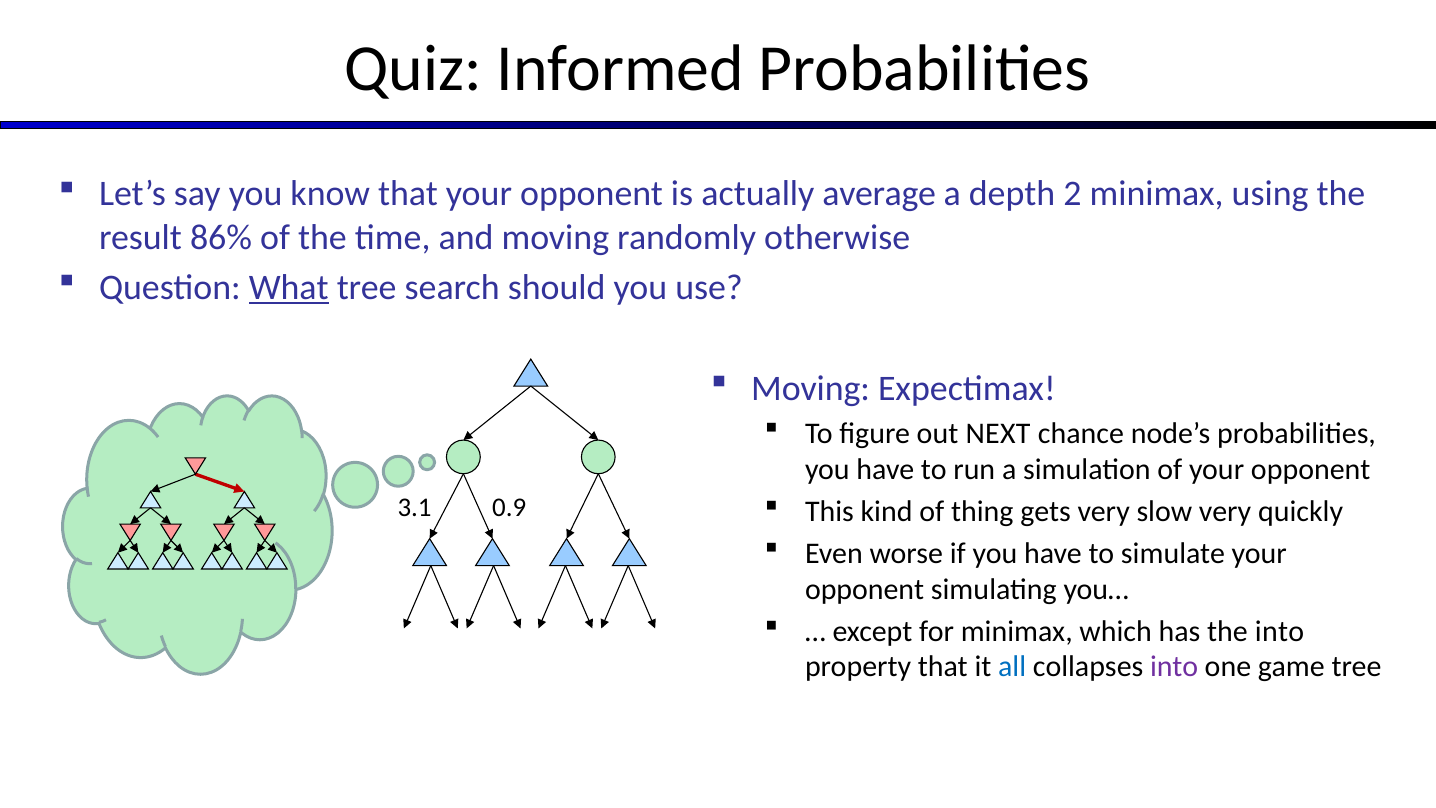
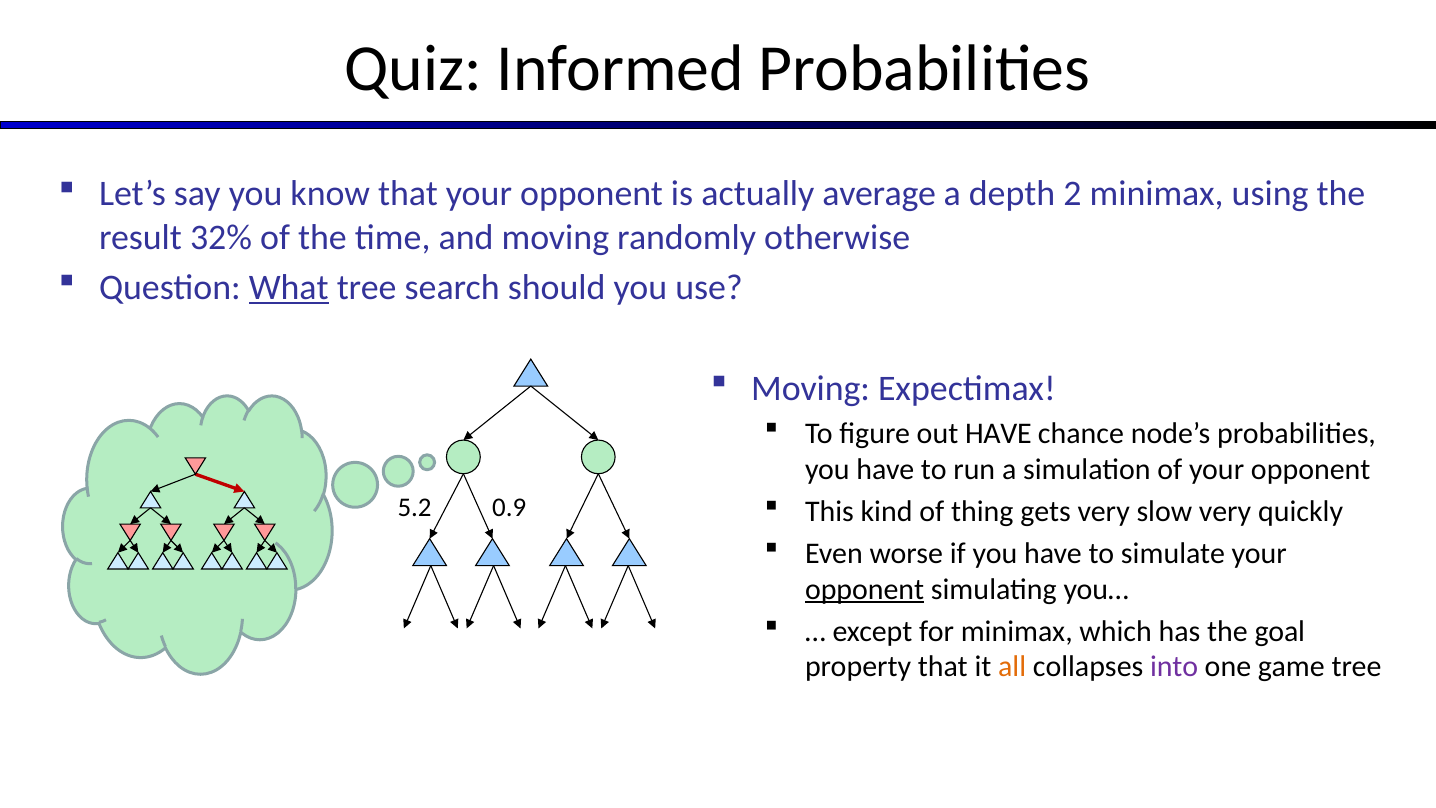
86%: 86% -> 32% (221, 237)
out NEXT: NEXT -> HAVE (998, 433)
3.1: 3.1 -> 5.2 (415, 508)
opponent underline: none -> present (865, 589)
the into: into -> goal (1280, 631)
all colour: blue -> orange (1012, 667)
